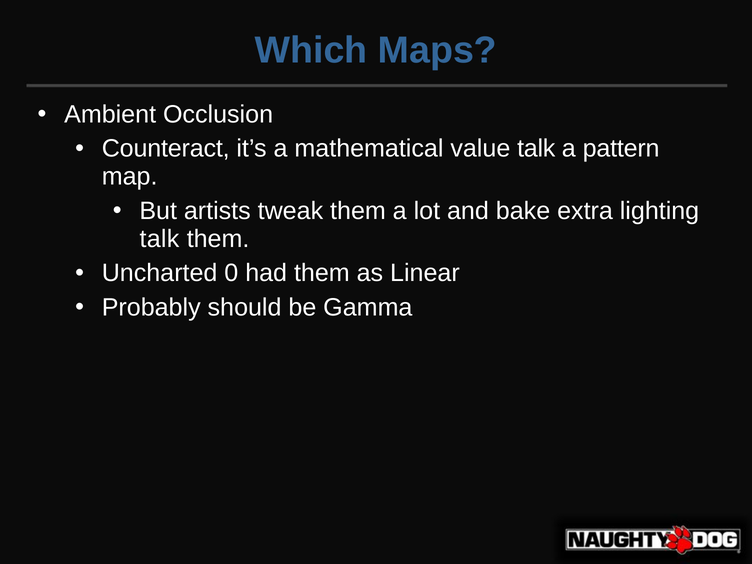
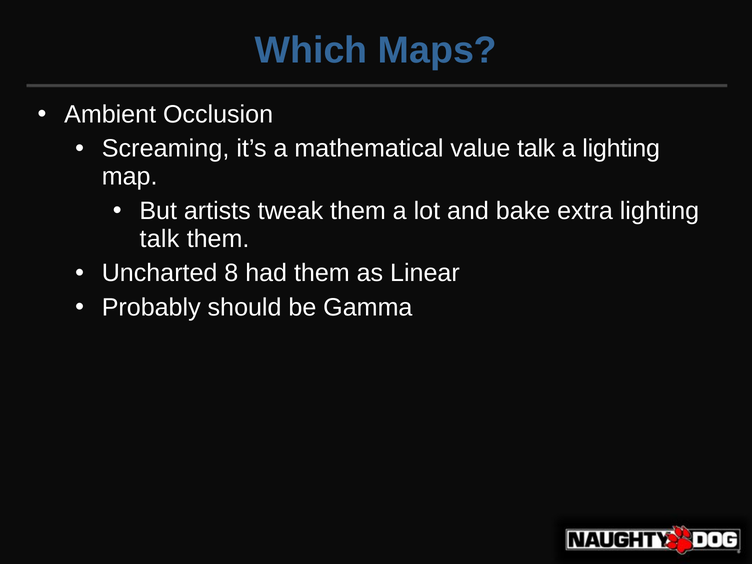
Counteract: Counteract -> Screaming (166, 149)
a pattern: pattern -> lighting (621, 149)
0: 0 -> 8 (231, 273)
